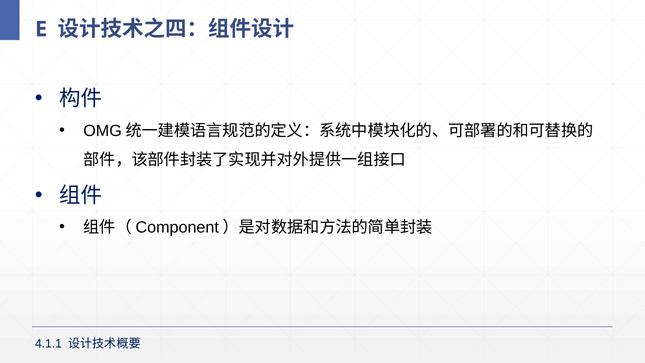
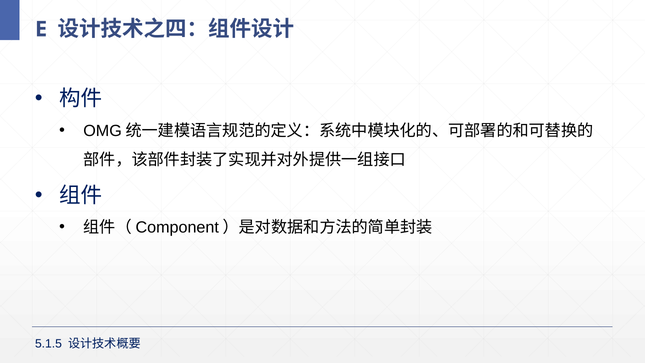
4.1.1: 4.1.1 -> 5.1.5 (48, 343)
